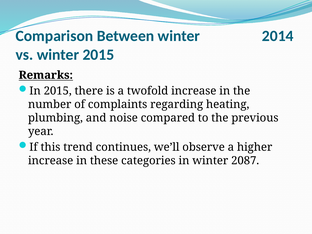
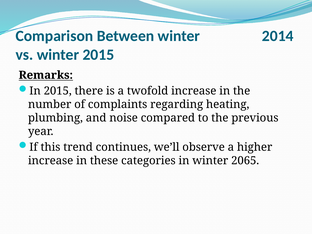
2087: 2087 -> 2065 (245, 161)
